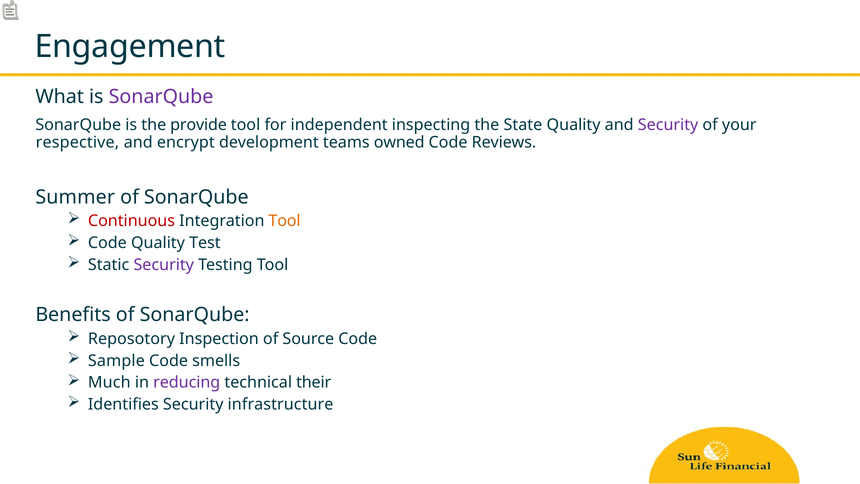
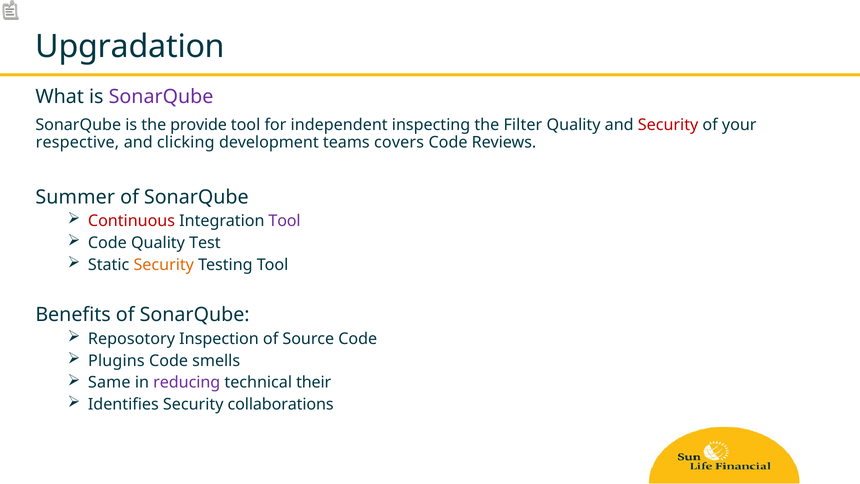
Engagement: Engagement -> Upgradation (130, 47)
State: State -> Filter (523, 125)
Security colour: purple -> red (668, 125)
encrypt: encrypt -> clicking (186, 142)
owned: owned -> covers (399, 142)
Tool colour: orange -> purple (285, 221)
Security colour: purple -> orange (164, 265)
Sample: Sample -> Plugins (116, 361)
Much: Much -> Same (109, 382)
infrastructure: infrastructure -> collaborations (281, 404)
